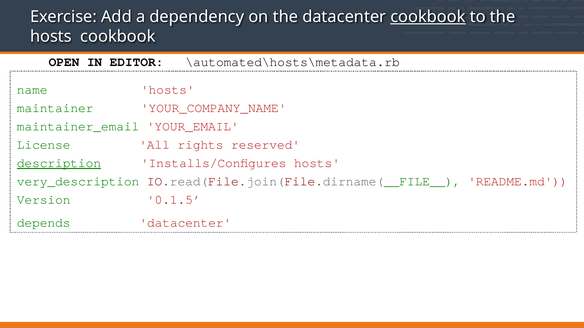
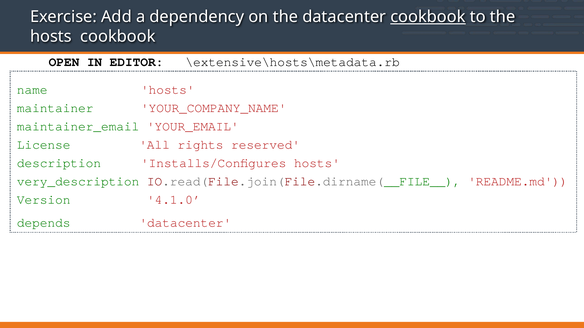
\automated\hosts\metadata.rb: \automated\hosts\metadata.rb -> \extensive\hosts\metadata.rb (293, 62)
description underline: present -> none (59, 163)
0.1.5: 0.1.5 -> 4.1.0 (174, 200)
